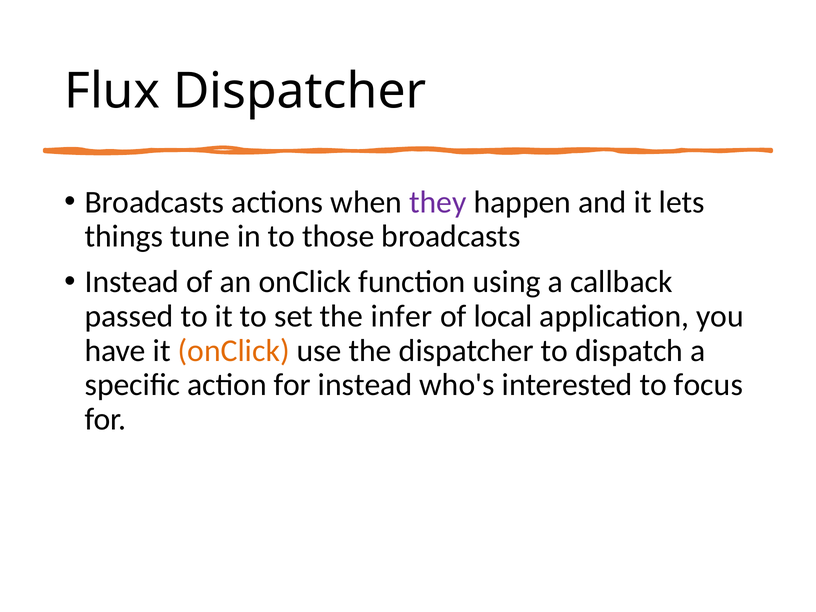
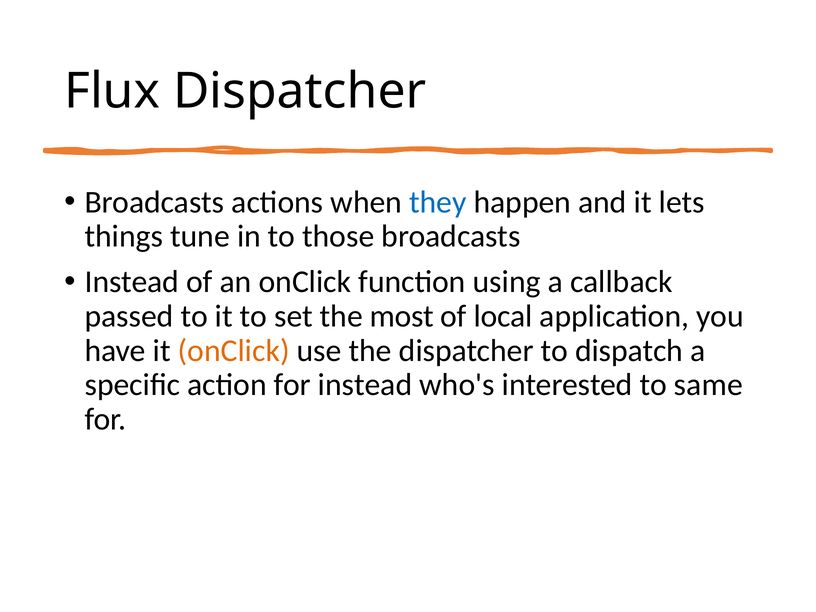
they colour: purple -> blue (438, 202)
infer: infer -> most (402, 316)
focus: focus -> same (708, 385)
